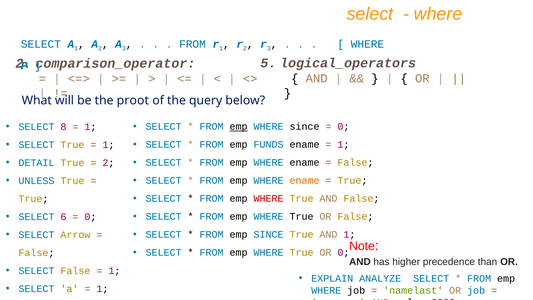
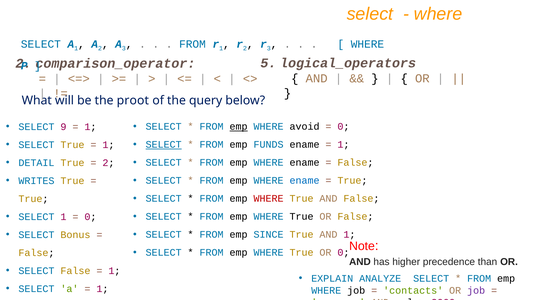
WHERE since: since -> avoid (305, 127)
8: 8 -> 9 (63, 127)
SELECT underline: none -> present (164, 145)
ename colour: orange -> blue (305, 181)
UNLESS: UNLESS -> WRITES (36, 181)
SELECT 6: 6 -> 1 (63, 217)
Arrow: Arrow -> Bonus (75, 235)
namelast: namelast -> contacts (413, 290)
job colour: blue -> purple (476, 290)
